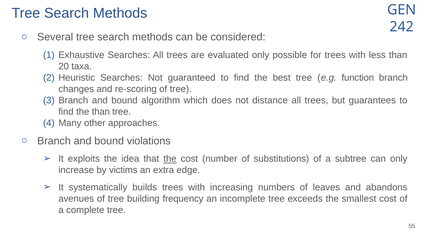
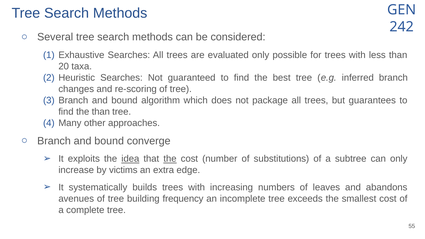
function: function -> inferred (358, 78)
distance: distance -> package (270, 100)
violations: violations -> converge (149, 141)
idea underline: none -> present (130, 159)
